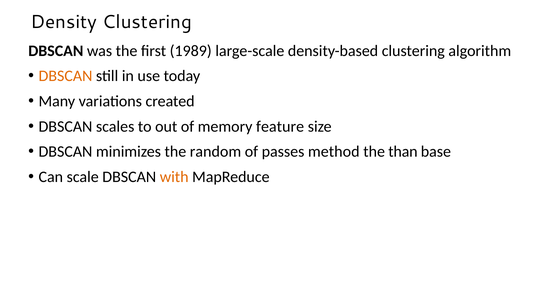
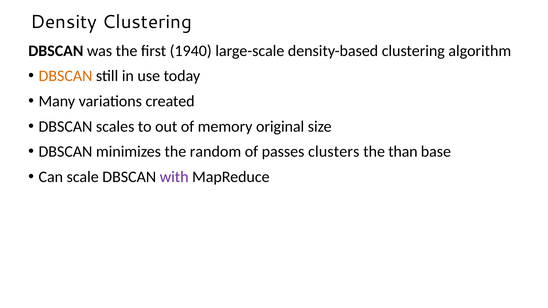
1989: 1989 -> 1940 (191, 51)
feature: feature -> original (280, 127)
method: method -> clusters (334, 152)
with colour: orange -> purple (174, 177)
